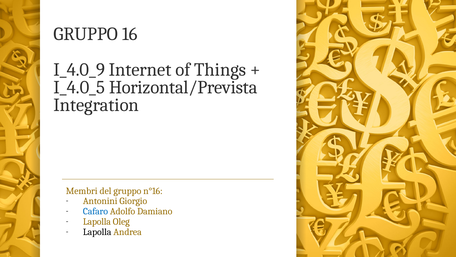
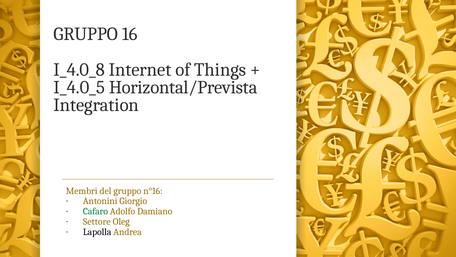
I_4.0_9: I_4.0_9 -> I_4.0_8 (79, 69)
Cafaro colour: blue -> green (95, 211)
Lapolla: Lapolla -> Settore (97, 221)
